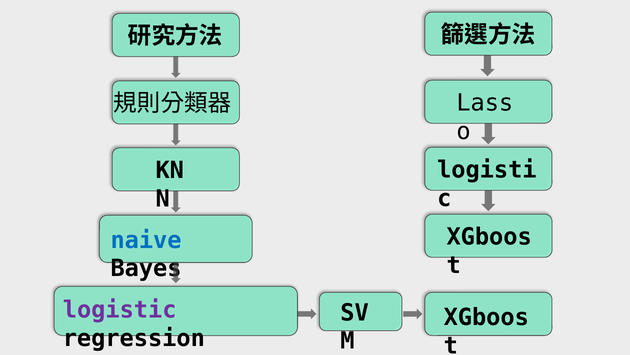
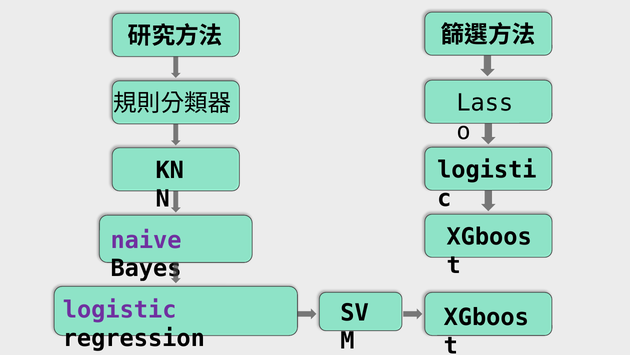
naive colour: blue -> purple (146, 240)
